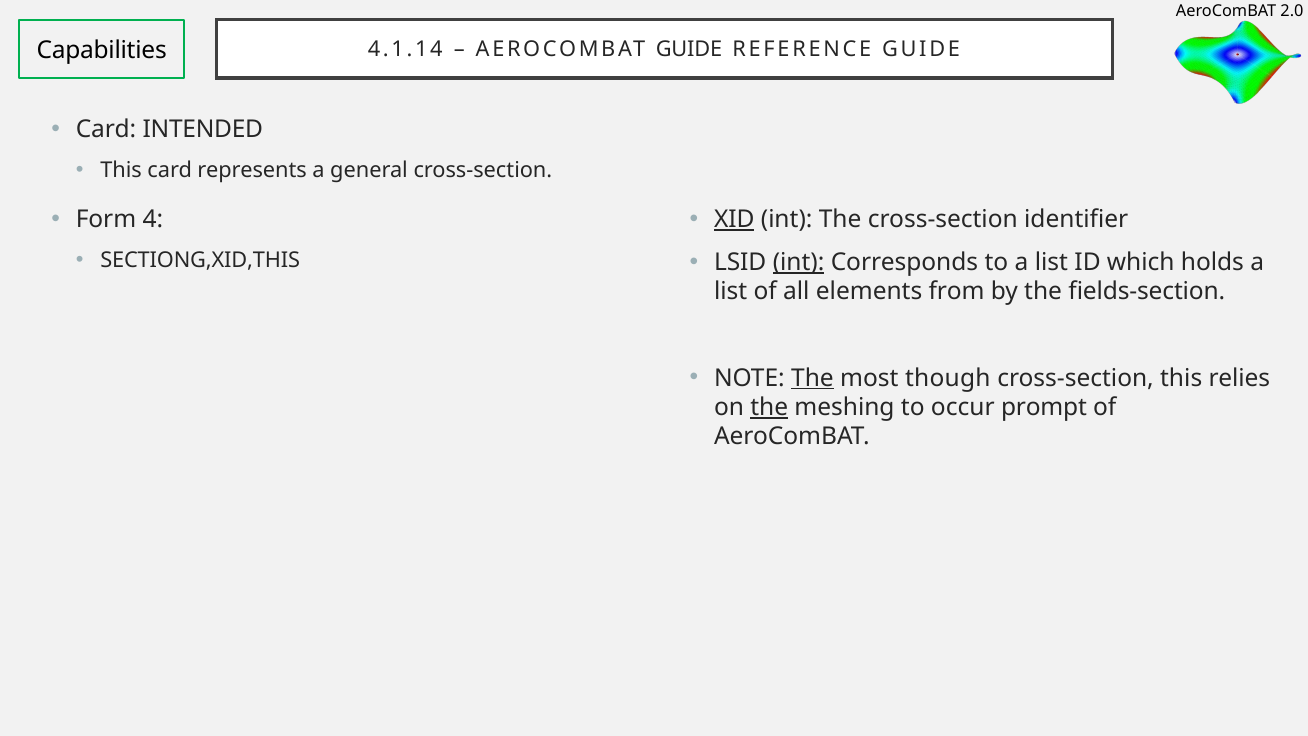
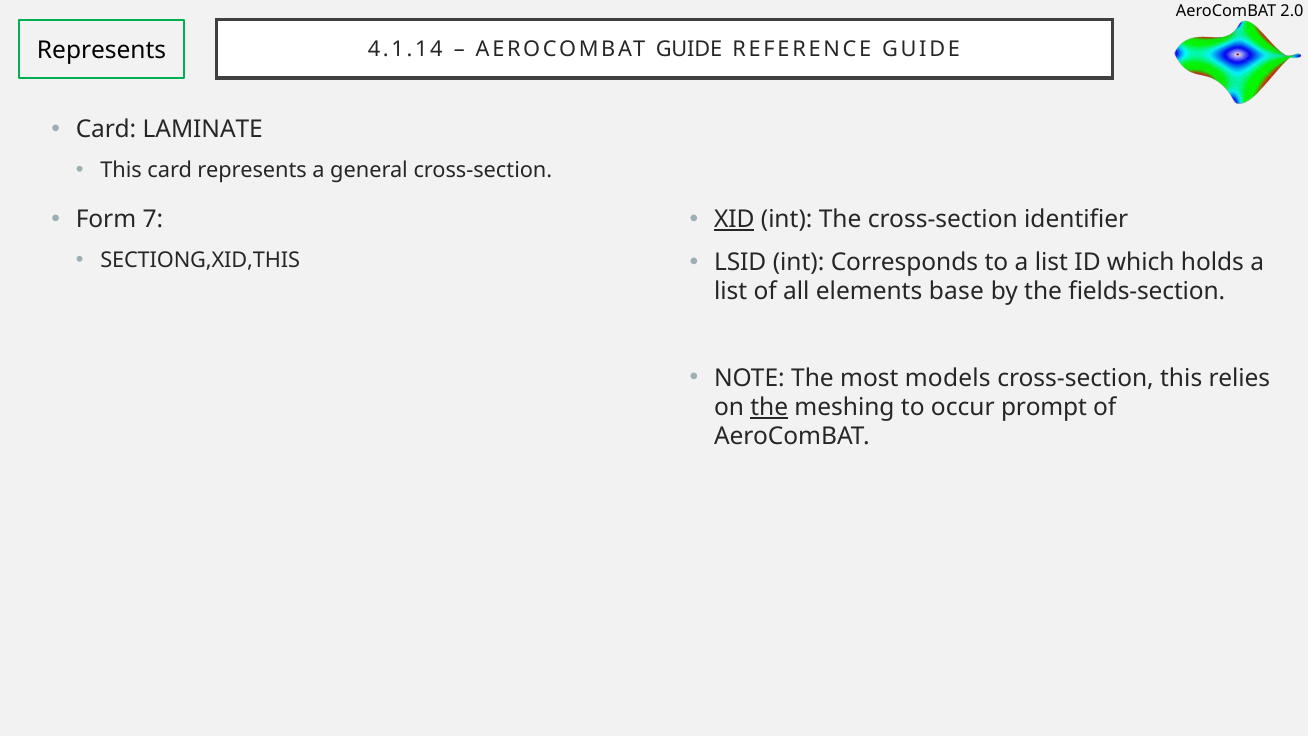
Capabilities: Capabilities -> Represents (102, 51)
INTENDED: INTENDED -> LAMINATE (203, 129)
4: 4 -> 7 (153, 219)
int underline: present -> none (799, 262)
from: from -> base (956, 292)
The underline: present -> none (812, 378)
though: though -> models (948, 378)
